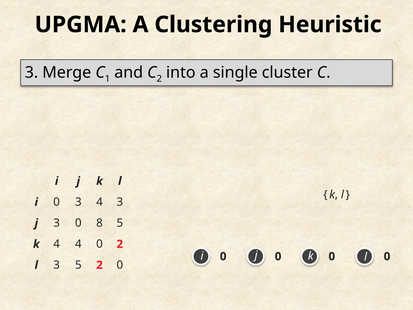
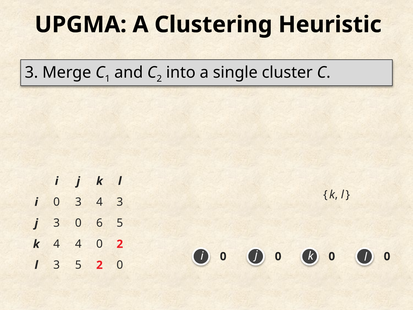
8: 8 -> 6 (100, 223)
